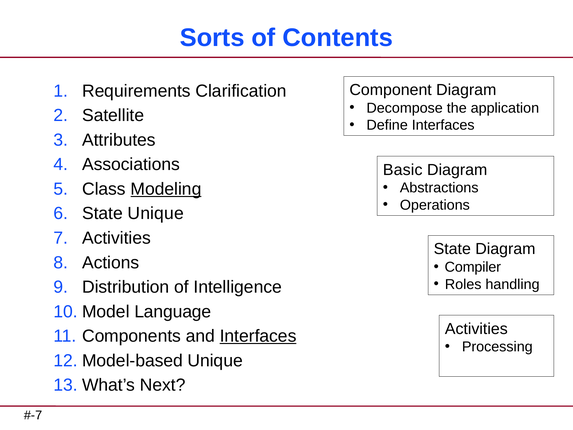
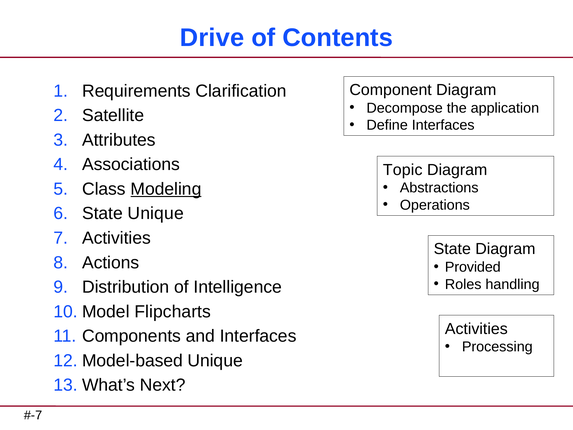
Sorts: Sorts -> Drive (212, 38)
Basic: Basic -> Topic (403, 170)
Compiler: Compiler -> Provided (473, 267)
Language: Language -> Flipcharts (173, 311)
Interfaces underline: present -> none (258, 336)
